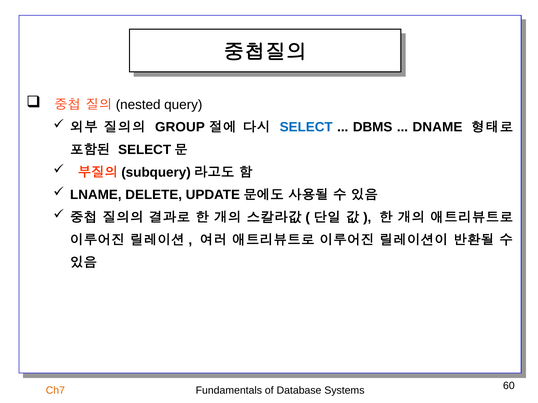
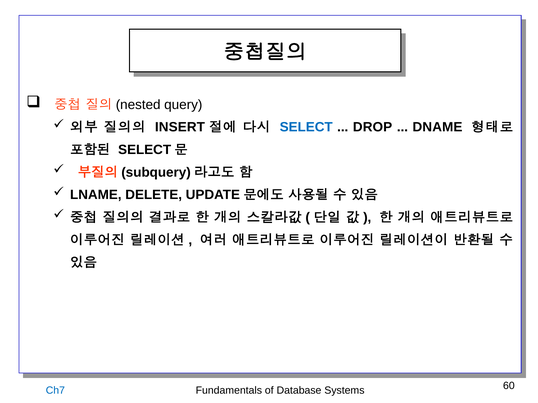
GROUP: GROUP -> INSERT (180, 127)
DBMS: DBMS -> DROP (373, 127)
Ch7 colour: orange -> blue (55, 391)
